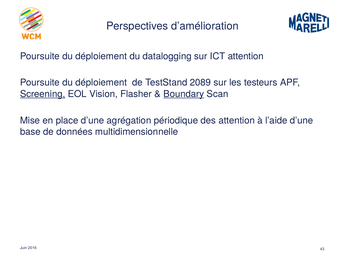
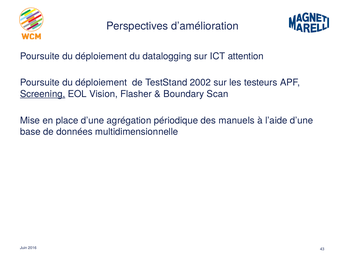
2089: 2089 -> 2002 (200, 83)
Boundary underline: present -> none (184, 94)
des attention: attention -> manuels (237, 120)
